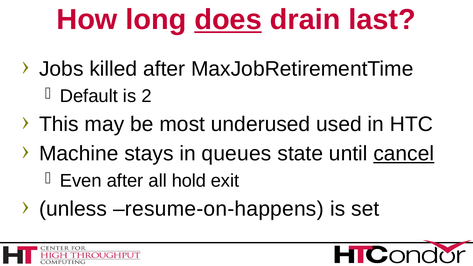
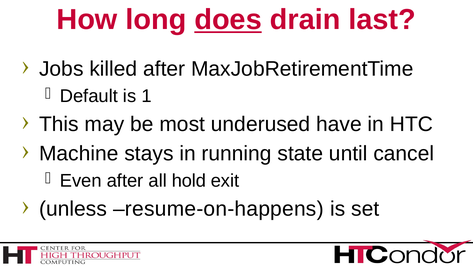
2: 2 -> 1 (146, 96)
used: used -> have (339, 124)
queues: queues -> running (237, 154)
cancel underline: present -> none (404, 154)
